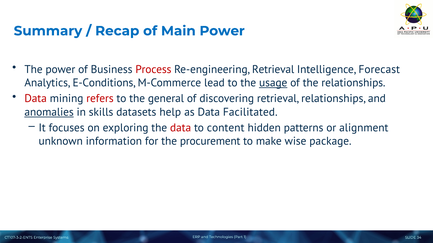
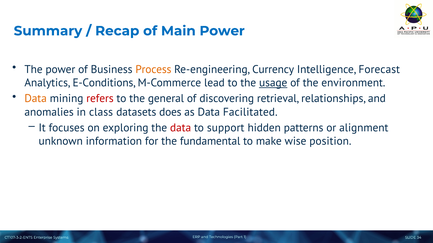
Process colour: red -> orange (153, 69)
Re-engineering Retrieval: Retrieval -> Currency (273, 69)
the relationships: relationships -> environment (353, 83)
Data colour: red -> orange (36, 99)
anomalies underline: present -> none (49, 112)
skills: skills -> class (101, 112)
help: help -> does (170, 112)
content: content -> support (226, 128)
procurement: procurement -> fundamental (210, 142)
package: package -> position (330, 142)
